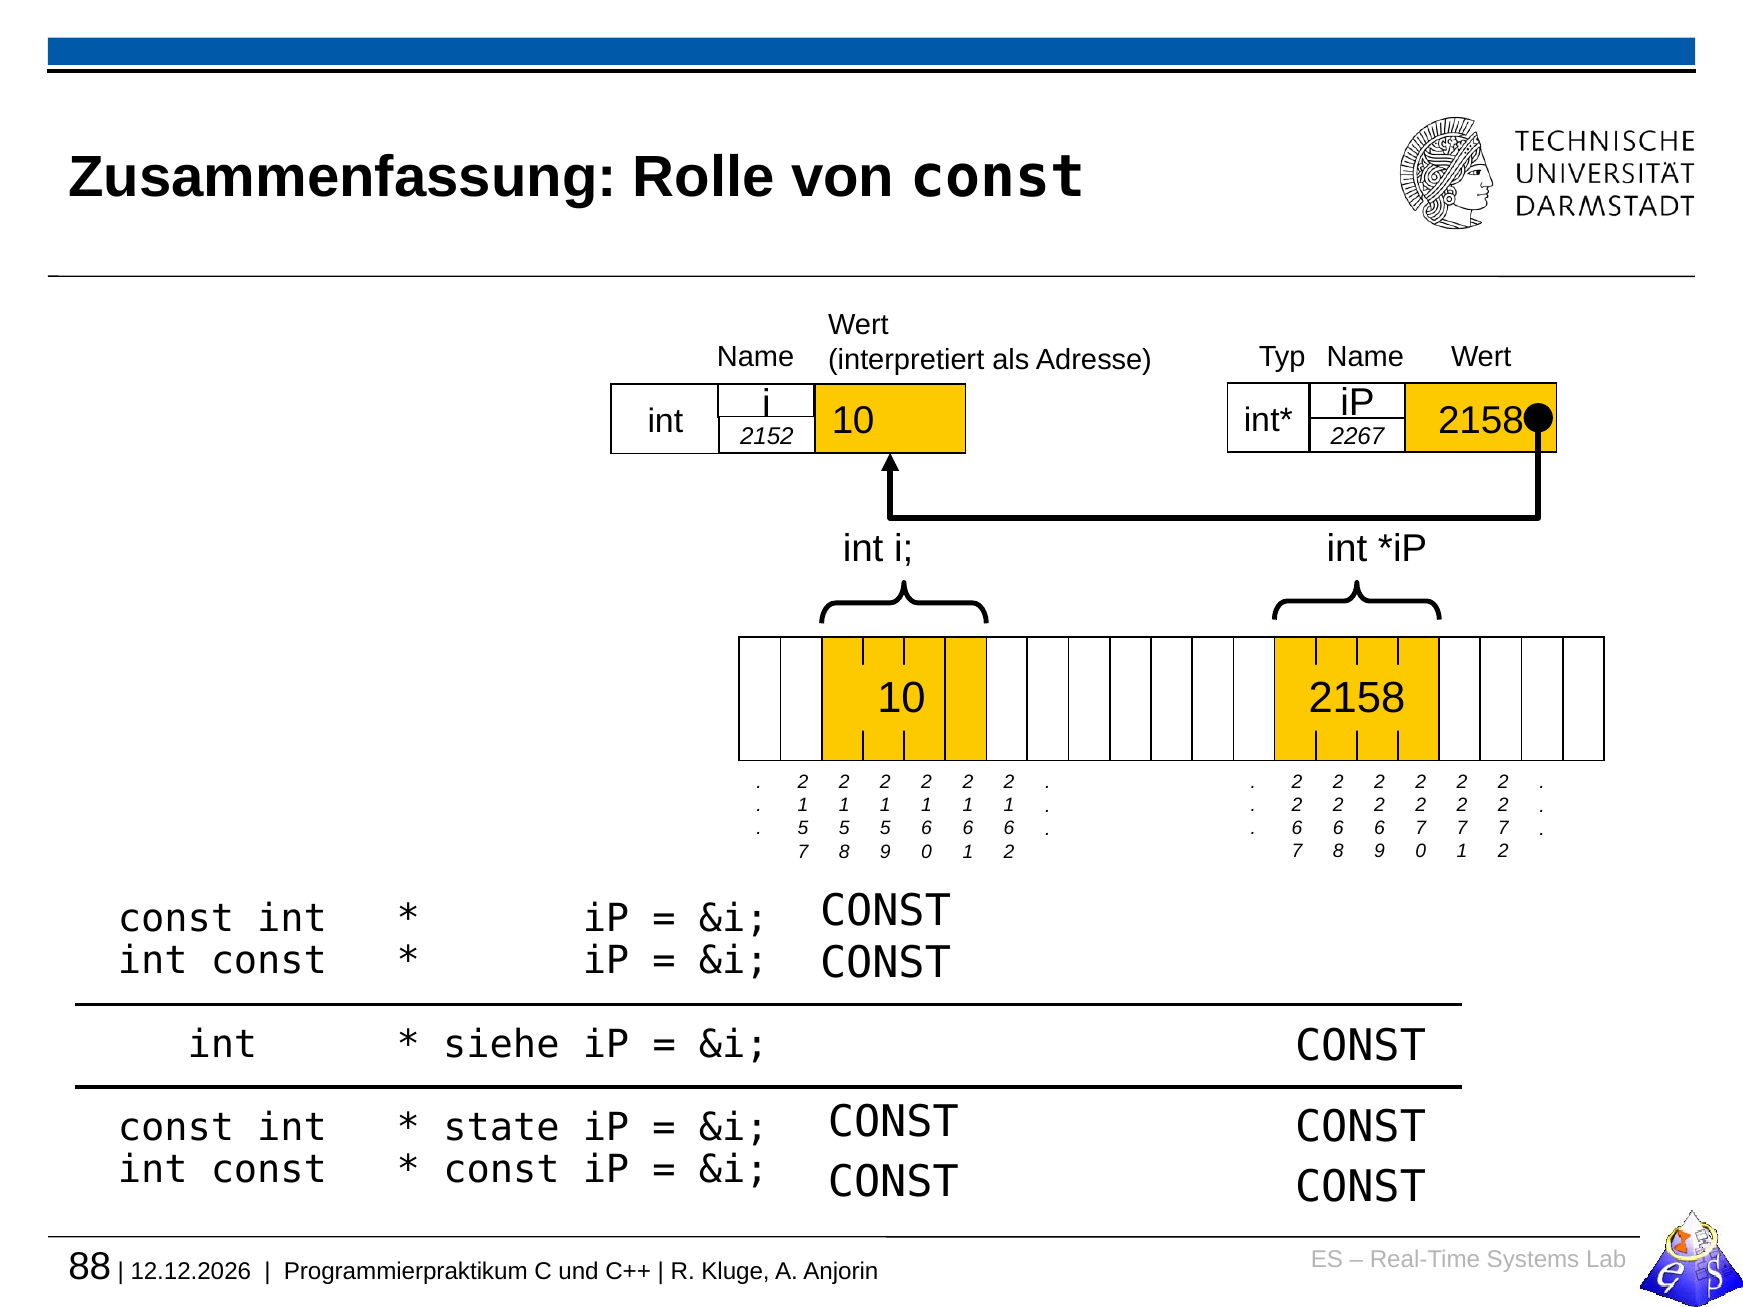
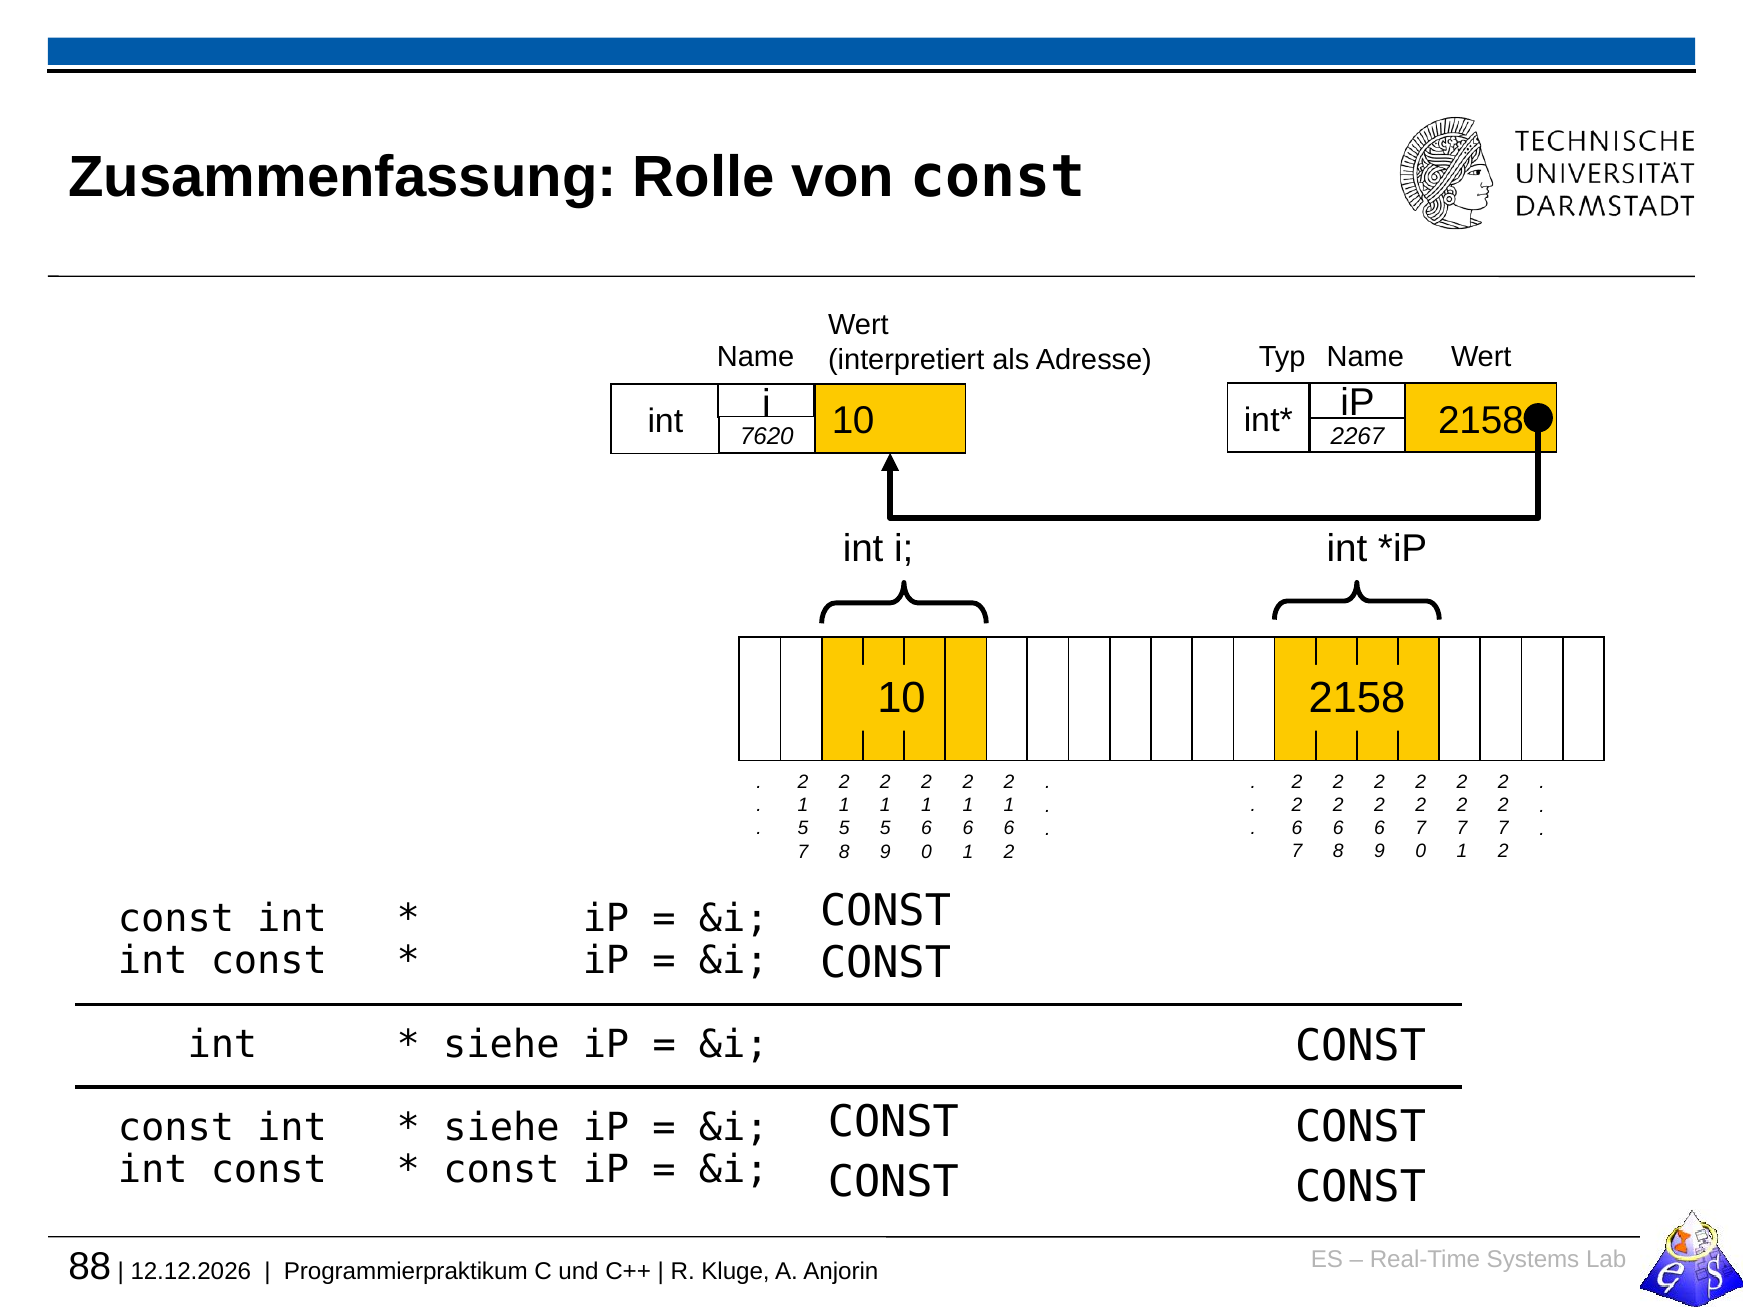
2152: 2152 -> 7620 (767, 437)
state: state -> siehe (502, 1128)
